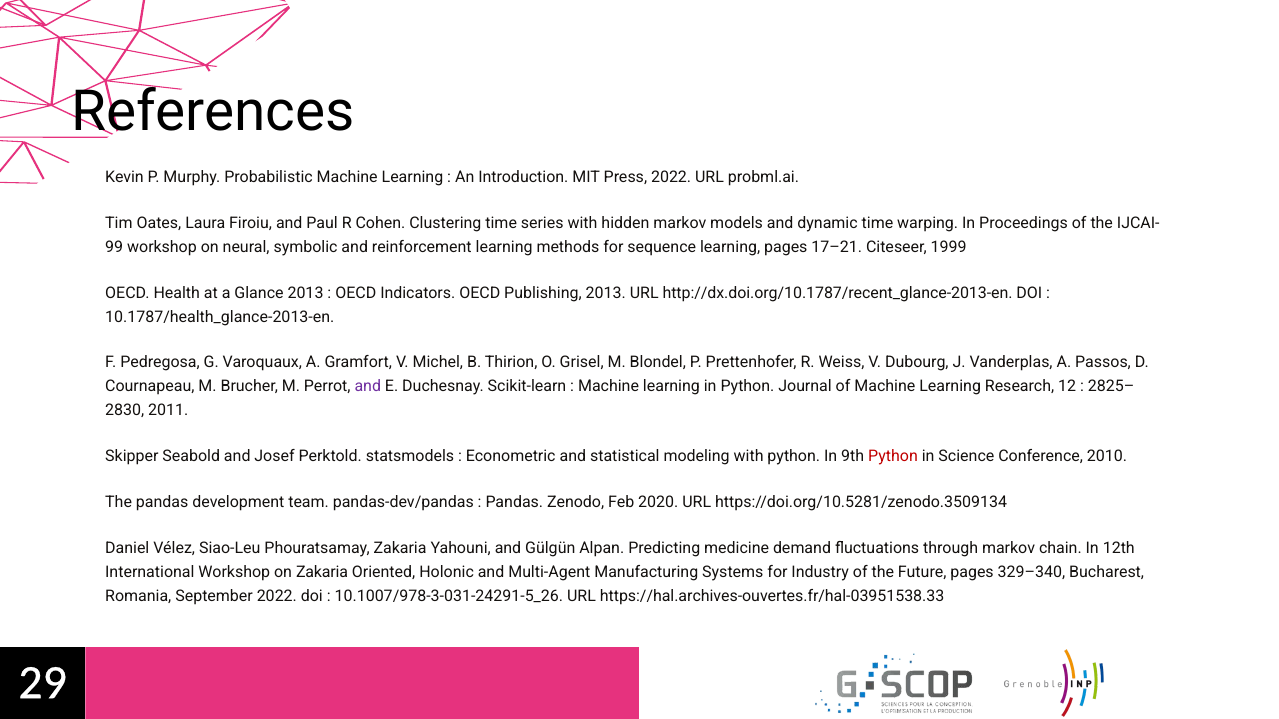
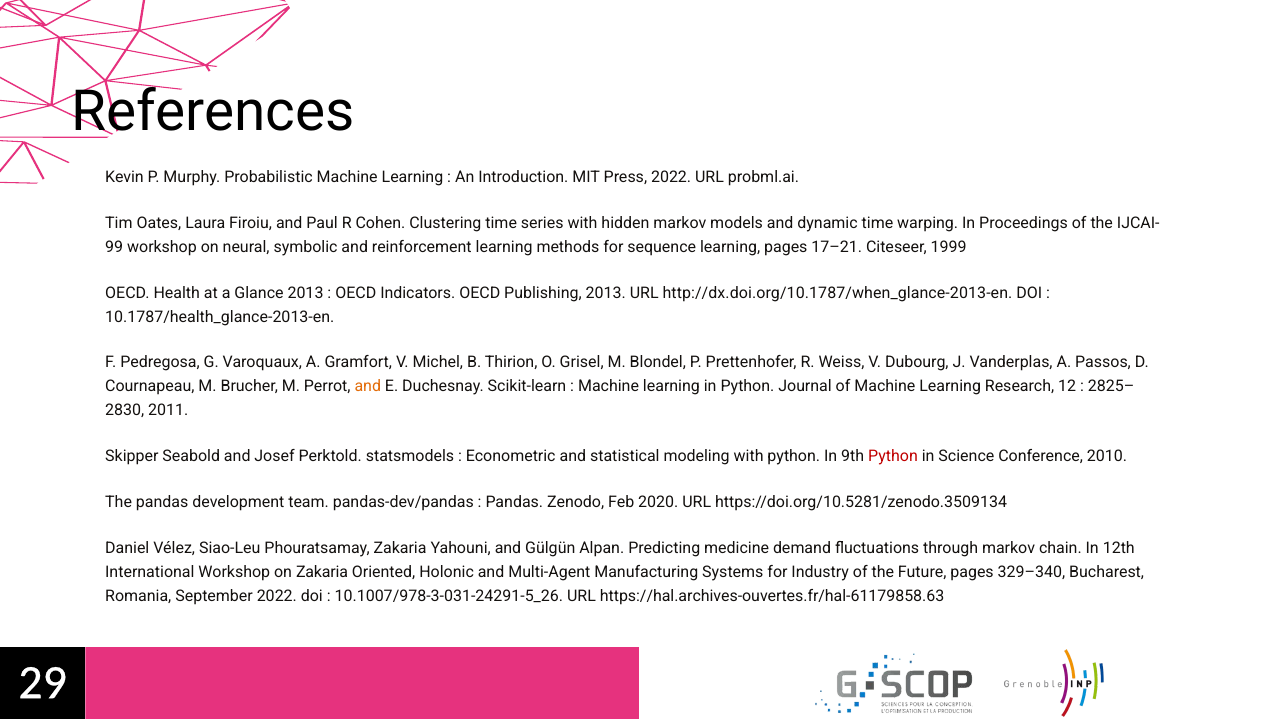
http://dx.doi.org/10.1787/recent_glance-2013-en: http://dx.doi.org/10.1787/recent_glance-2013-en -> http://dx.doi.org/10.1787/when_glance-2013-en (837, 293)
and colour: purple -> orange (368, 387)
https://hal.archives-ouvertes.fr/hal-03951538.33: https://hal.archives-ouvertes.fr/hal-03951538.33 -> https://hal.archives-ouvertes.fr/hal-61179858.63 (772, 596)
